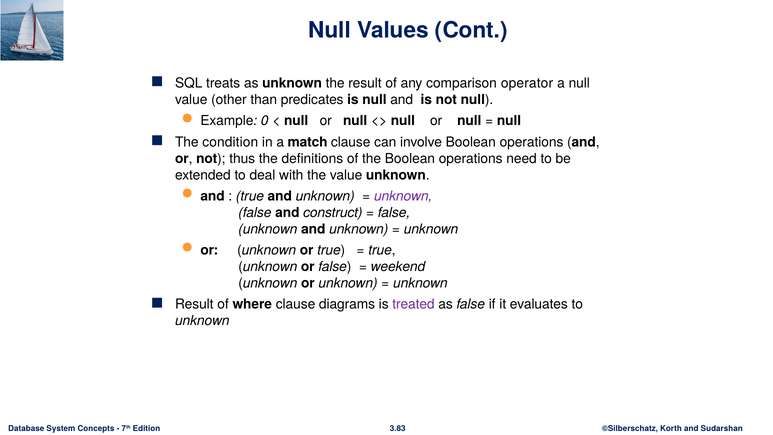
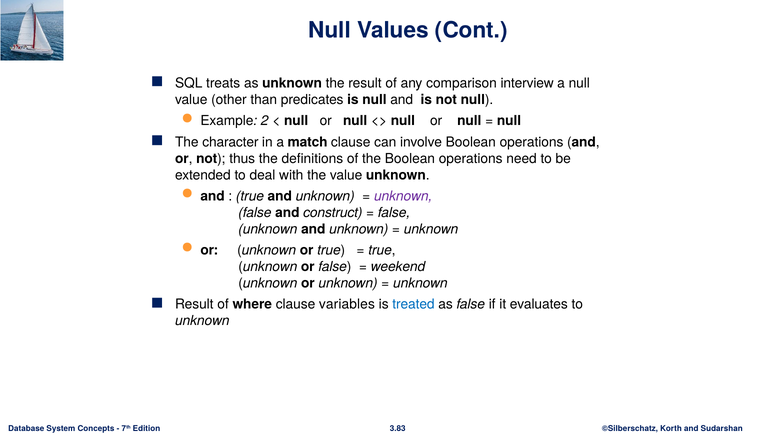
operator: operator -> interview (527, 83)
0: 0 -> 2 (265, 121)
condition: condition -> character (230, 142)
diagrams: diagrams -> variables (347, 304)
treated colour: purple -> blue (413, 304)
